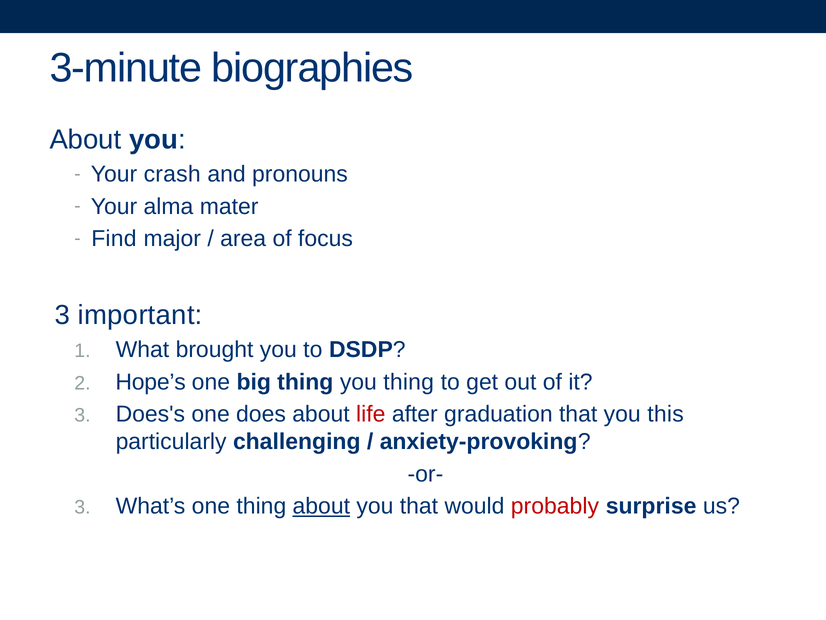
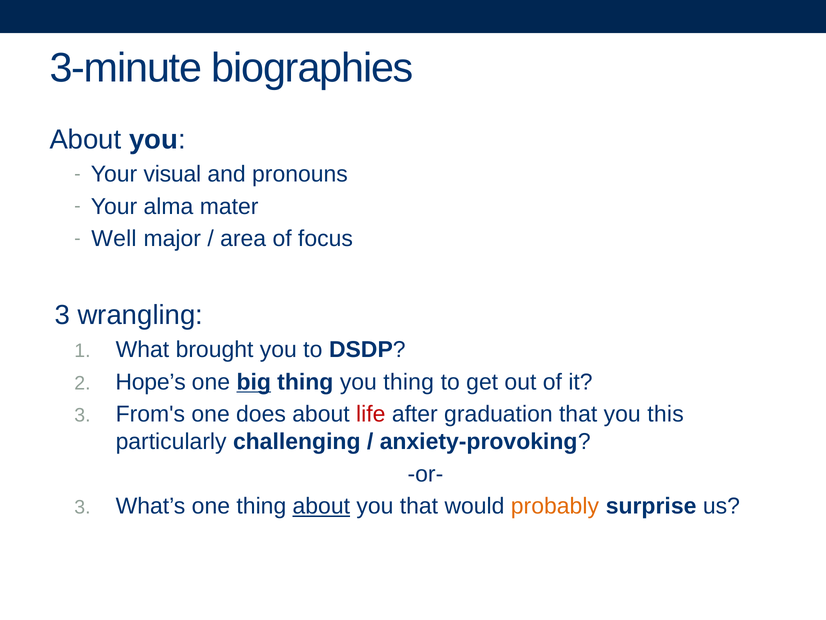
crash: crash -> visual (172, 174)
Find: Find -> Well (114, 239)
important: important -> wrangling (140, 315)
big underline: none -> present (254, 382)
Does's: Does's -> From's (150, 414)
probably colour: red -> orange (555, 506)
